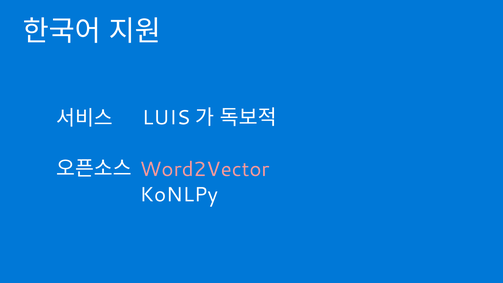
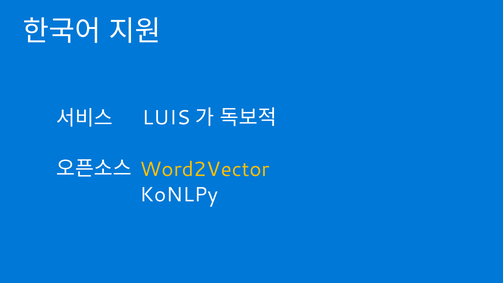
Word2Vector colour: pink -> yellow (205, 169)
